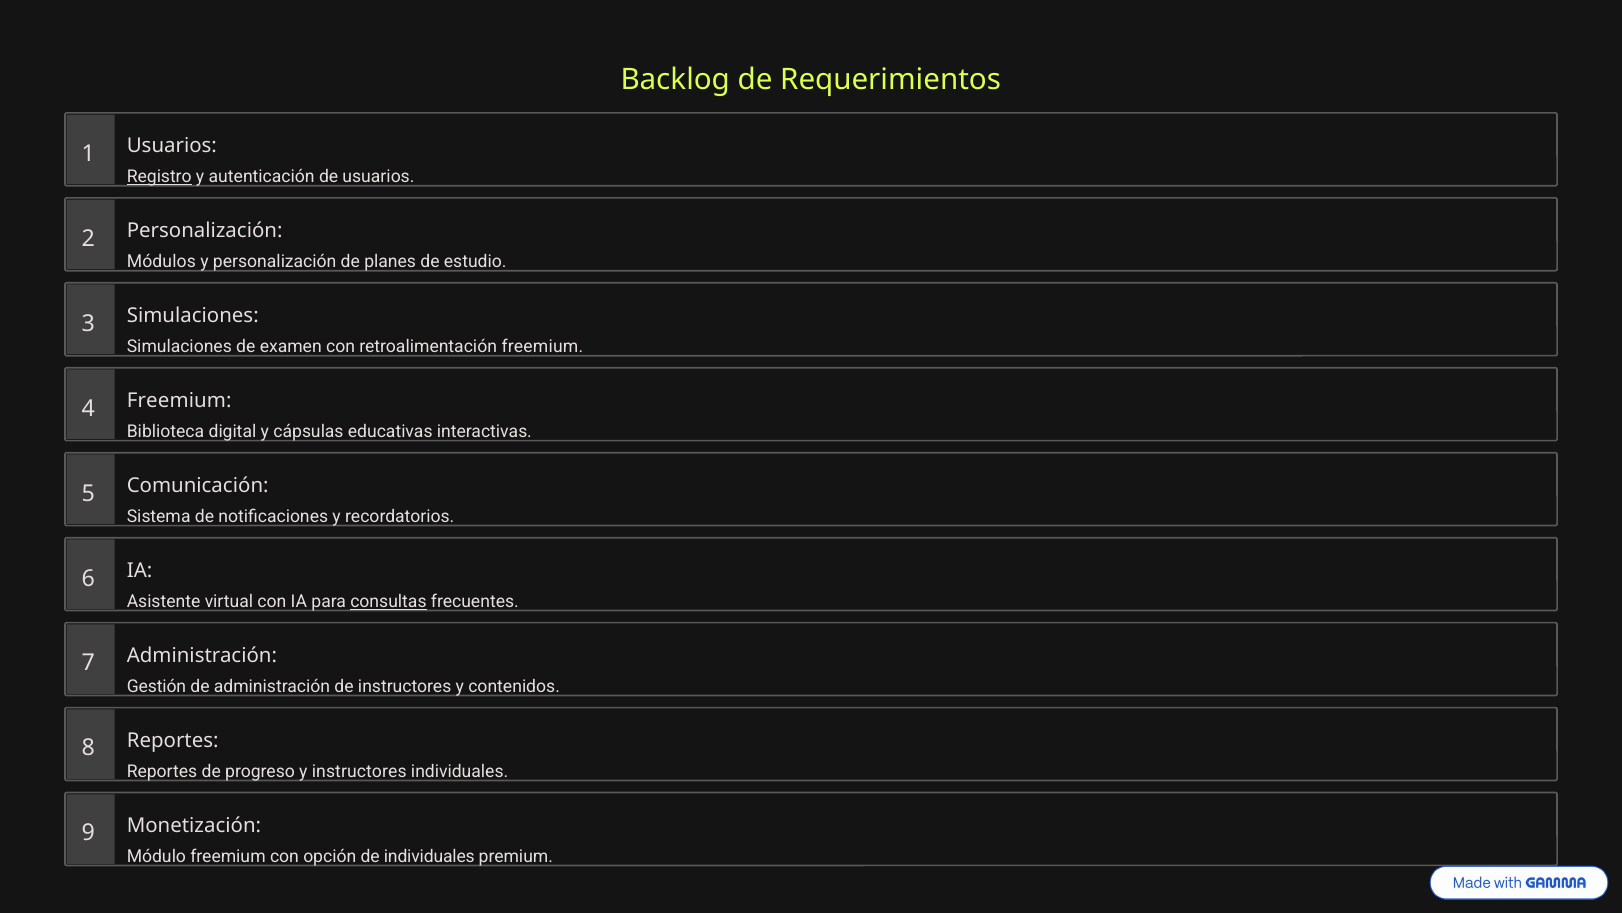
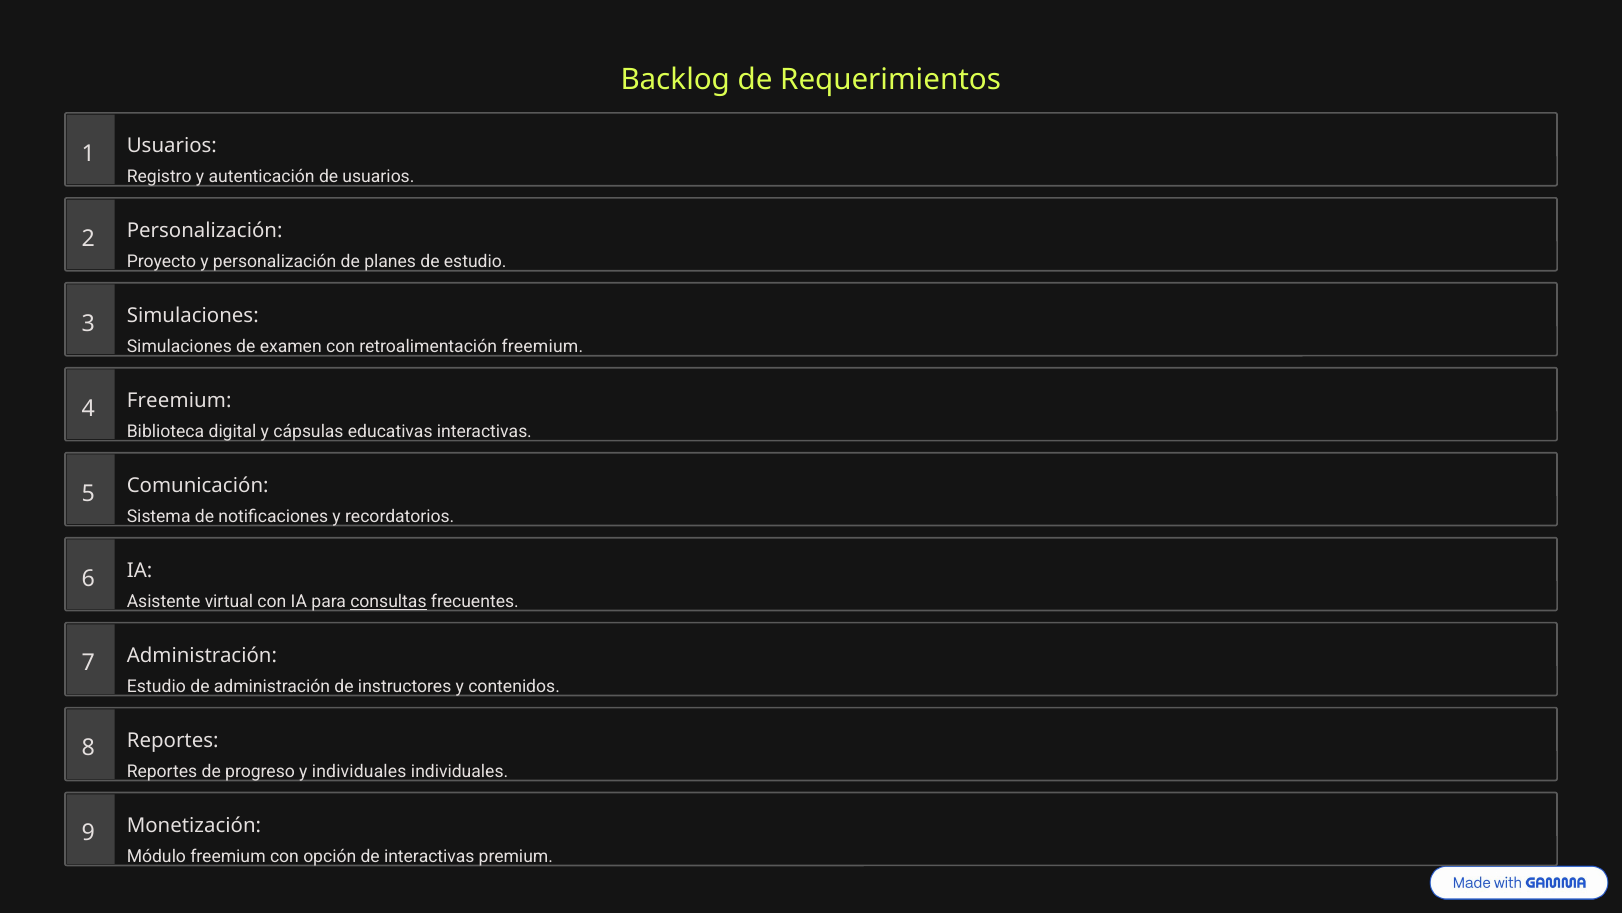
Registro underline: present -> none (159, 177)
Módulos: Módulos -> Proyecto (161, 261)
Gestión: Gestión -> Estudio (156, 686)
y instructores: instructores -> individuales (359, 771)
de individuales: individuales -> interactivas (429, 856)
